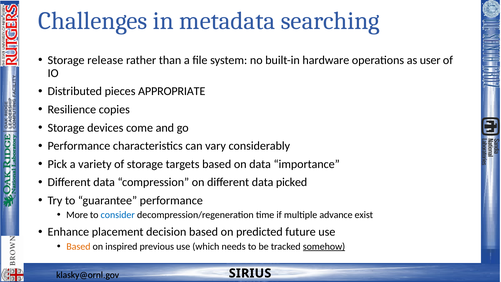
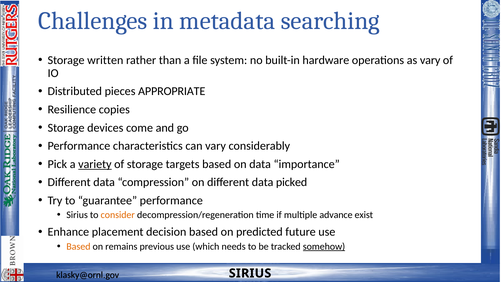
release: release -> written (105, 60)
as user: user -> vary (430, 60)
variety underline: none -> present (95, 164)
More: More -> Sirius (77, 215)
consider colour: blue -> orange (118, 215)
inspired: inspired -> remains (121, 246)
